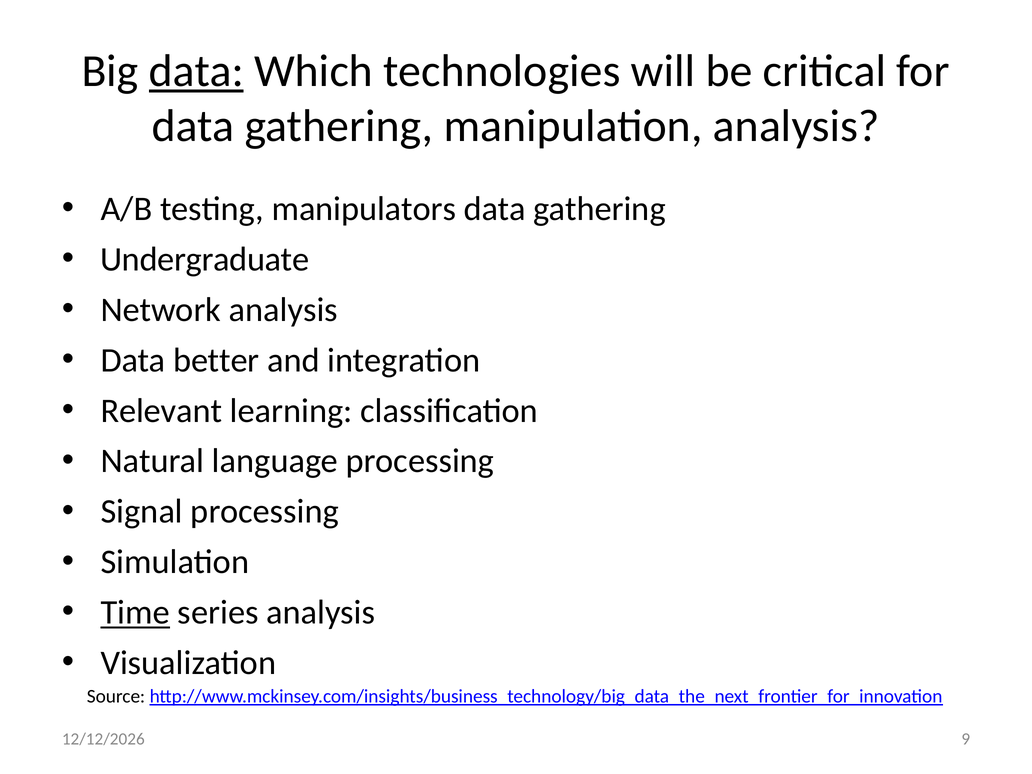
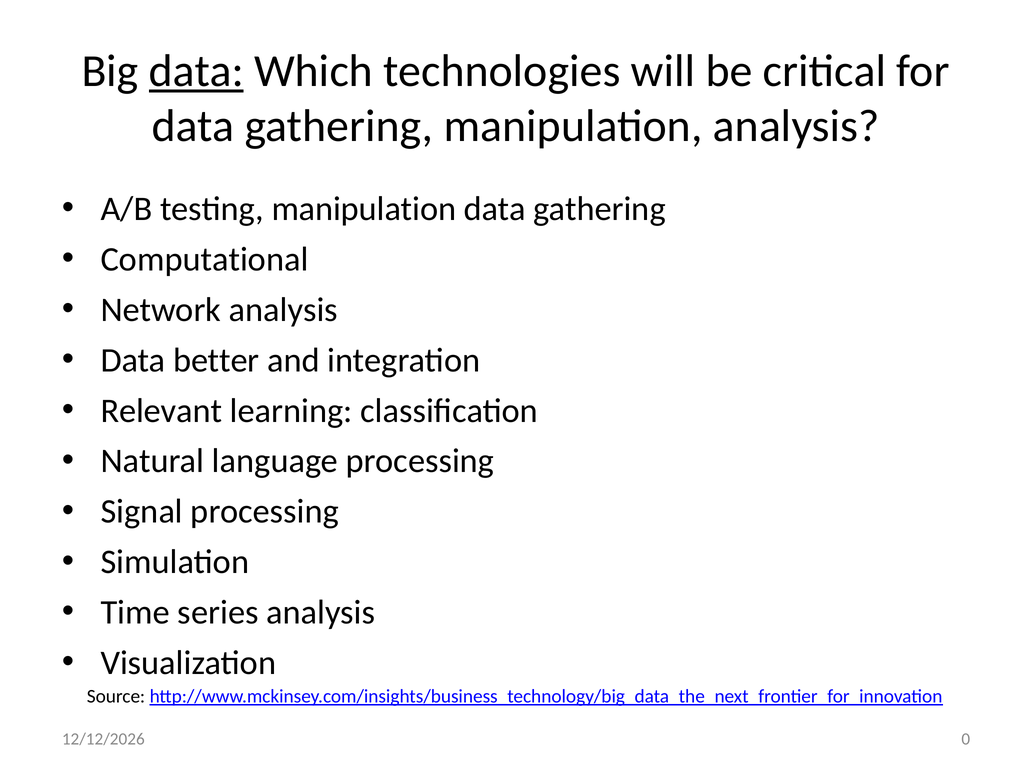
testing manipulators: manipulators -> manipulation (364, 209)
Undergraduate: Undergraduate -> Computational (205, 259)
Time underline: present -> none (135, 613)
9: 9 -> 0 (966, 739)
